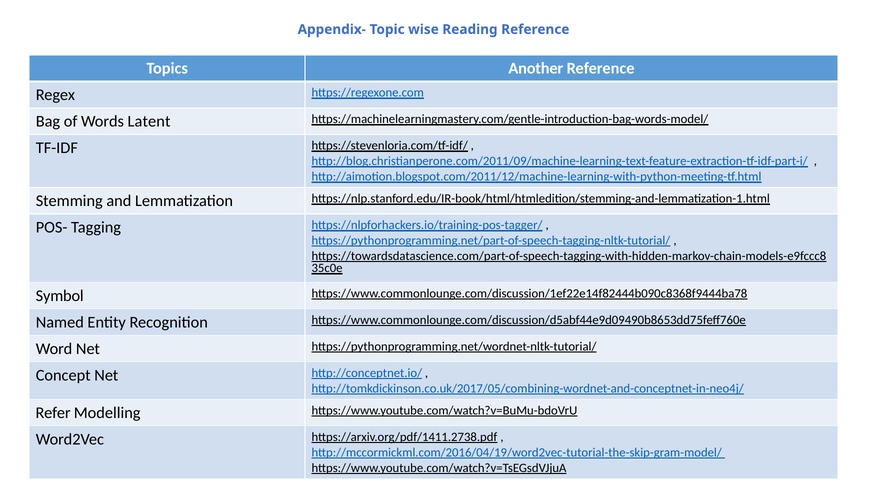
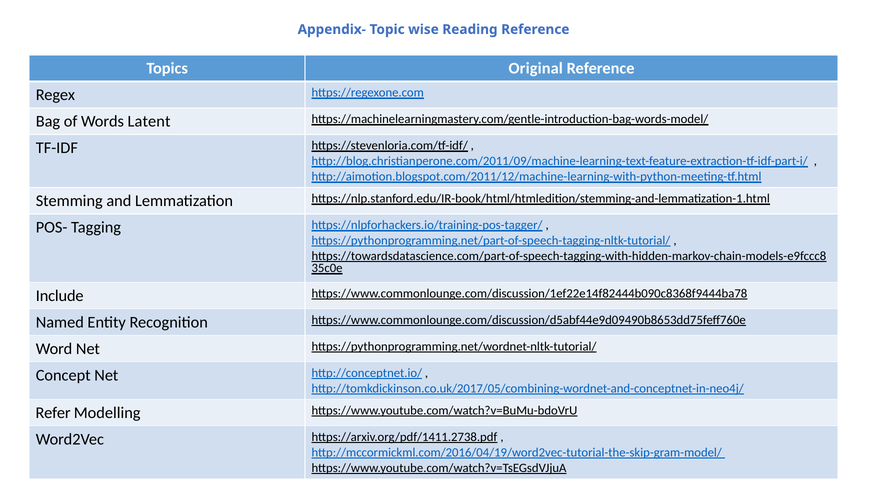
Another: Another -> Original (536, 68)
Symbol: Symbol -> Include (60, 296)
